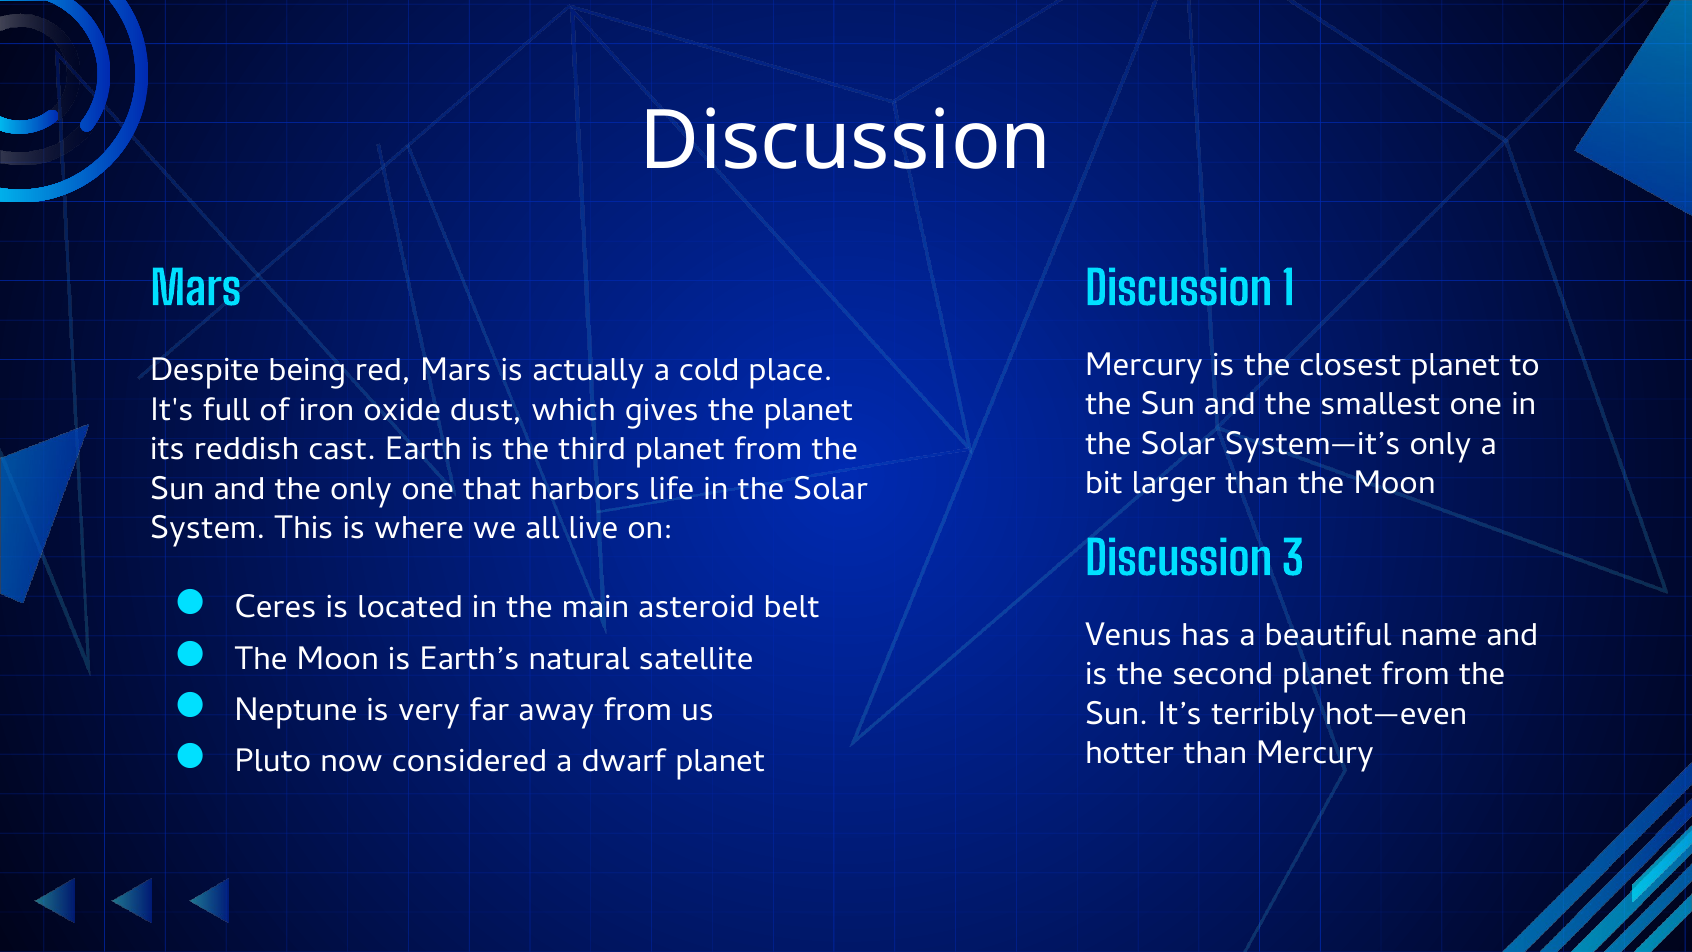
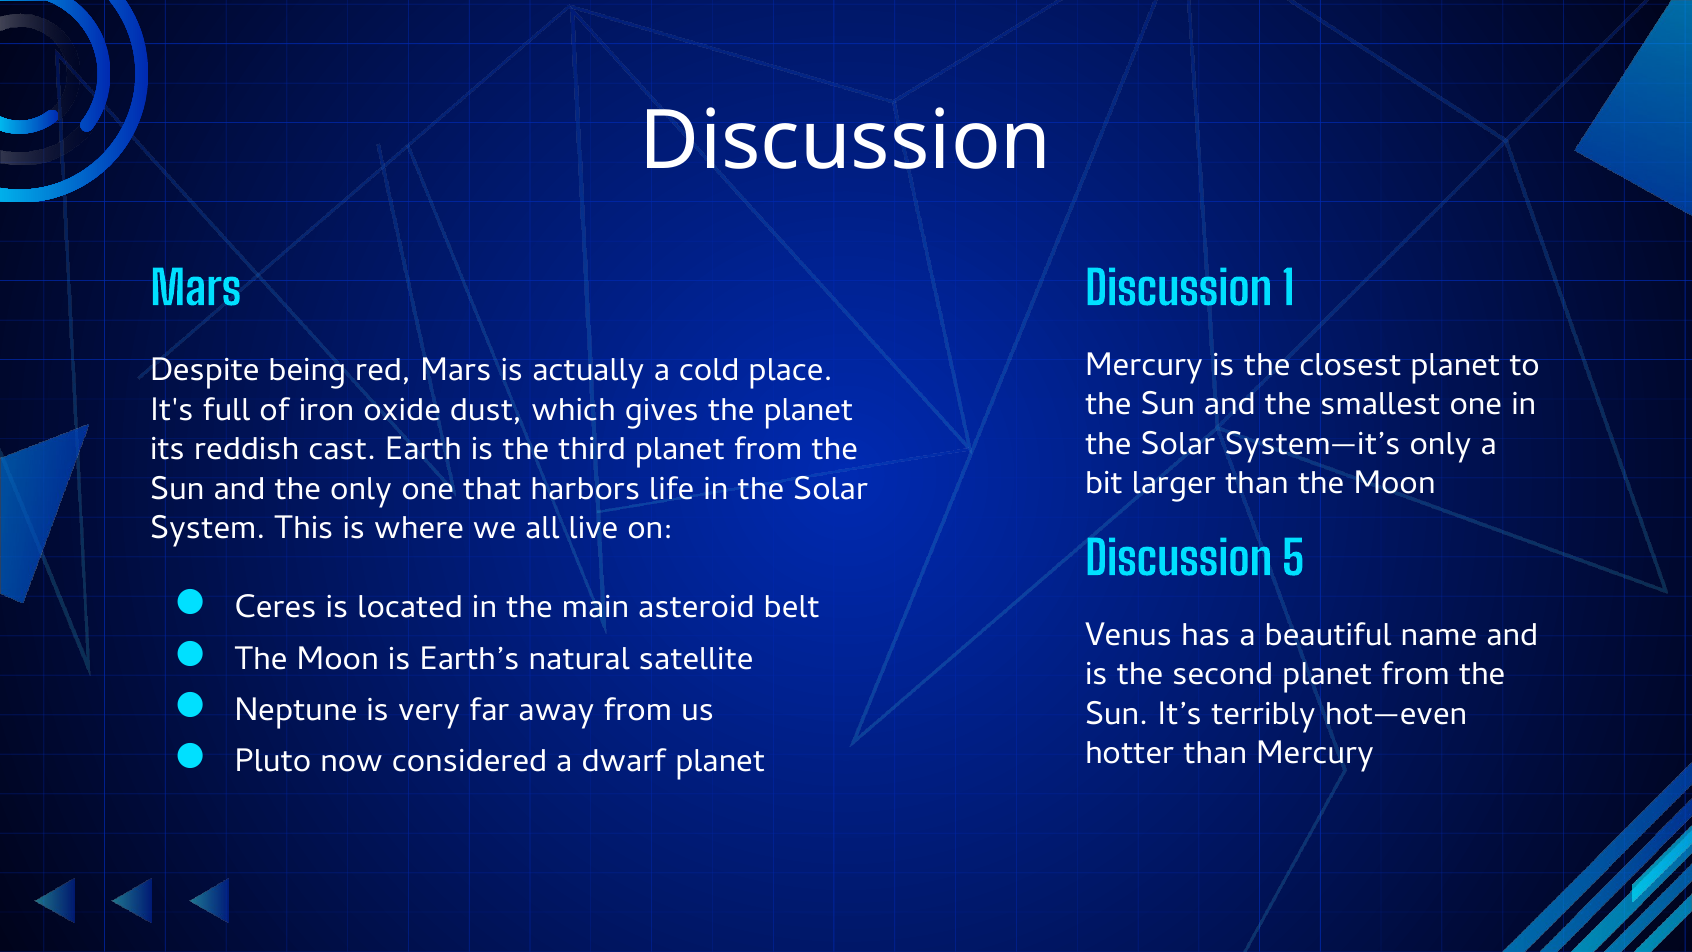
3: 3 -> 5 (1293, 560)
